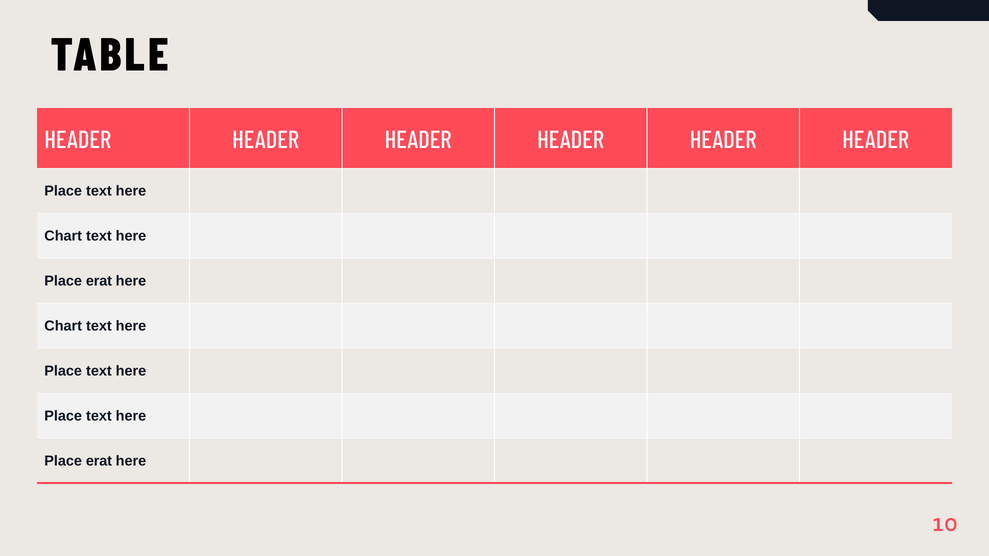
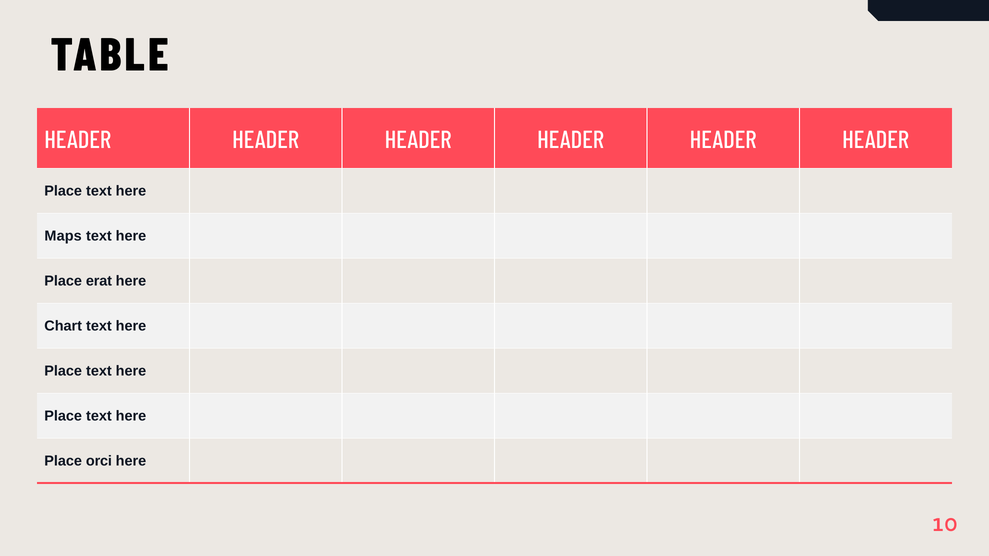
Chart: Chart -> Maps (63, 236)
erat: erat -> orci (99, 461)
